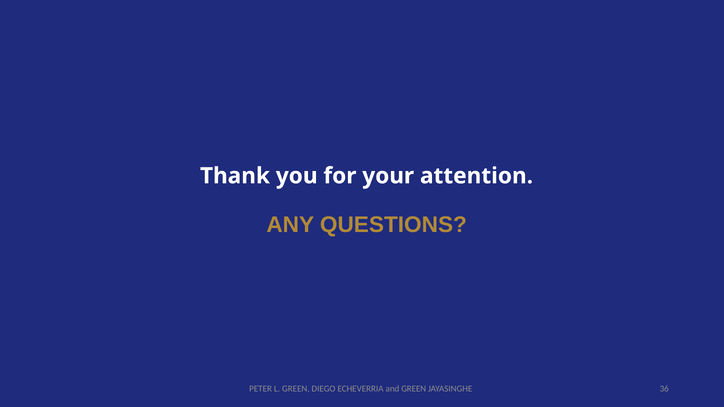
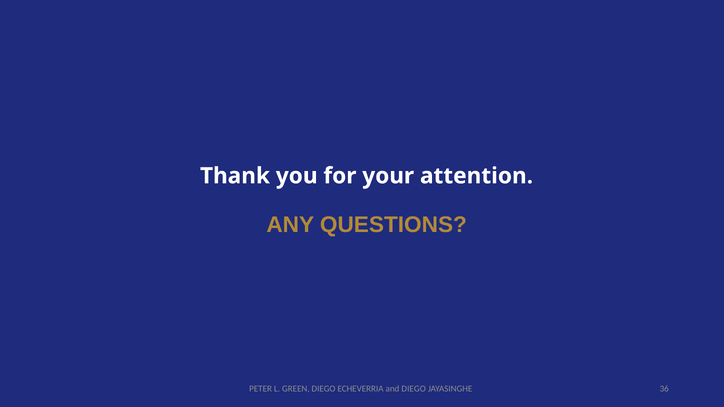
and GREEN: GREEN -> DIEGO (414, 389)
